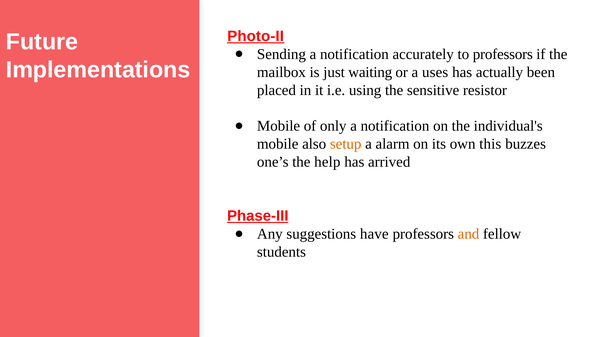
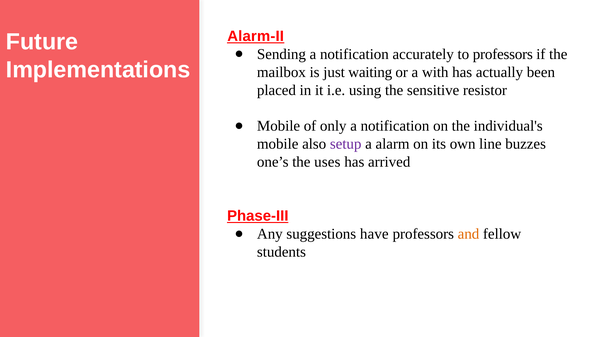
Photo-II: Photo-II -> Alarm-II (256, 36)
uses: uses -> with (435, 72)
setup colour: orange -> purple (346, 144)
this: this -> line (490, 144)
help: help -> uses (327, 162)
